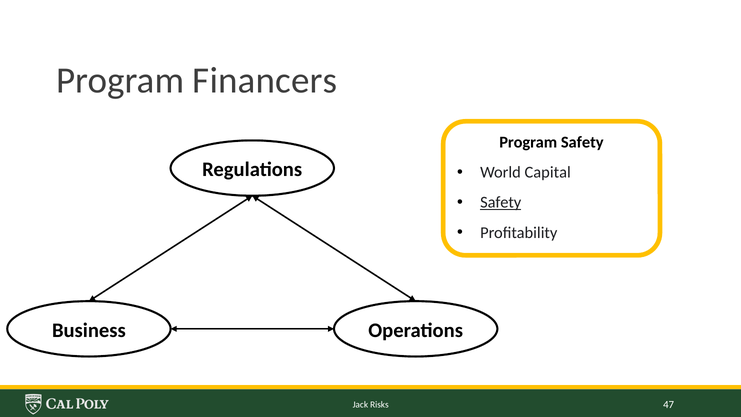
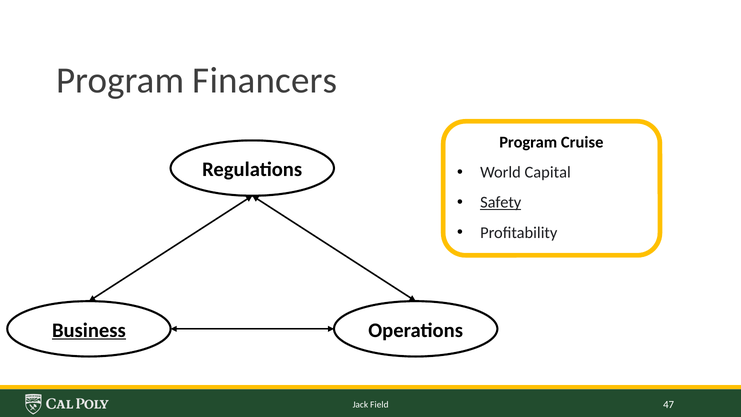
Program Safety: Safety -> Cruise (582, 143)
Business underline: none -> present (89, 330)
Risks: Risks -> Field (379, 404)
